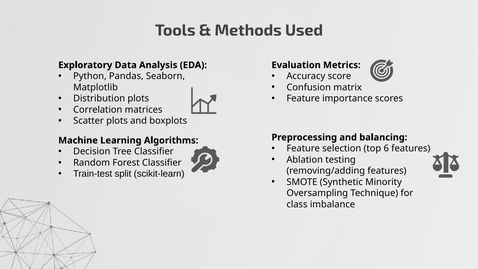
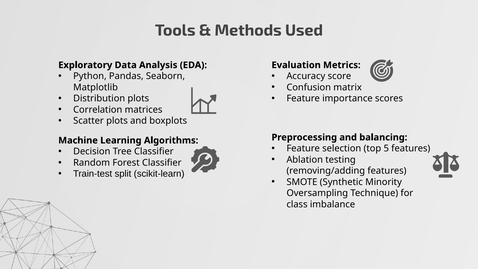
6: 6 -> 5 (386, 148)
